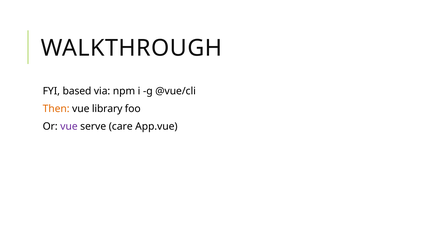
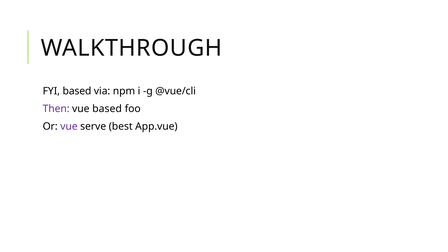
Then colour: orange -> purple (56, 109)
vue library: library -> based (107, 109)
care: care -> best (121, 126)
